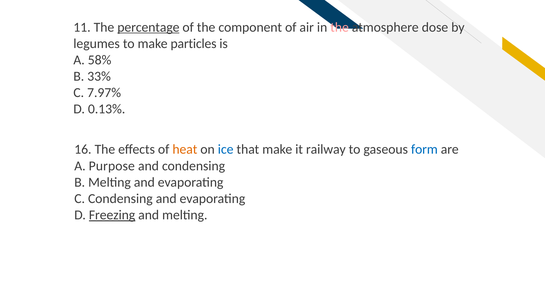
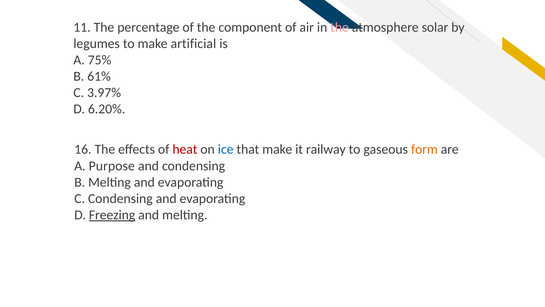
percentage underline: present -> none (148, 27)
dose: dose -> solar (435, 27)
particles: particles -> artificial (193, 44)
58%: 58% -> 75% (100, 60)
33%: 33% -> 61% (99, 76)
7.97%: 7.97% -> 3.97% (104, 93)
0.13%: 0.13% -> 6.20% (107, 109)
heat colour: orange -> red (185, 149)
form colour: blue -> orange (424, 149)
